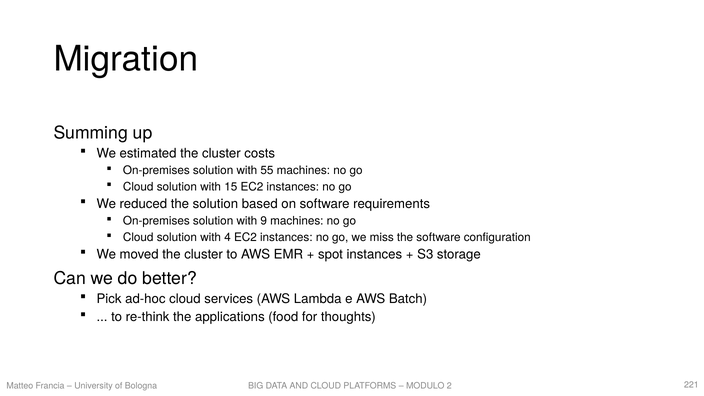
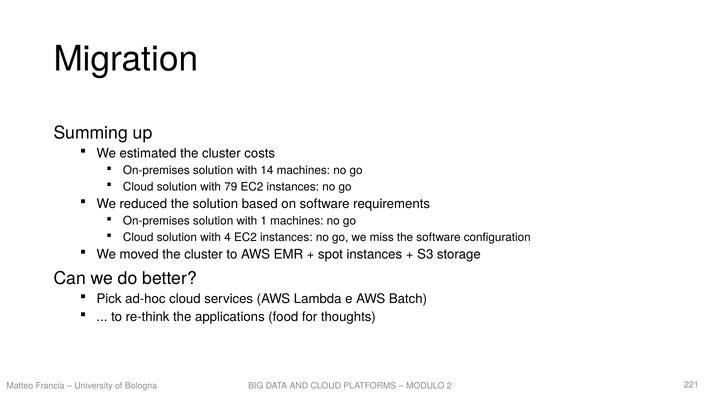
55: 55 -> 14 (267, 171)
15: 15 -> 79 (231, 187)
9: 9 -> 1 (264, 221)
